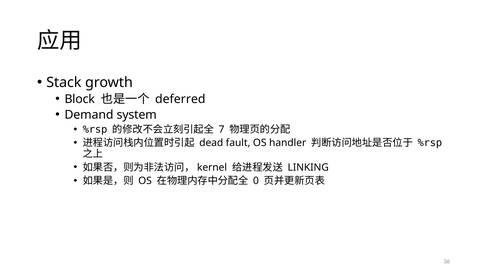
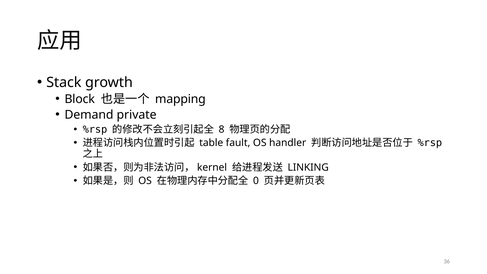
deferred: deferred -> mapping (180, 99)
system: system -> private (137, 115)
7: 7 -> 8 (222, 129)
dead: dead -> table (211, 143)
